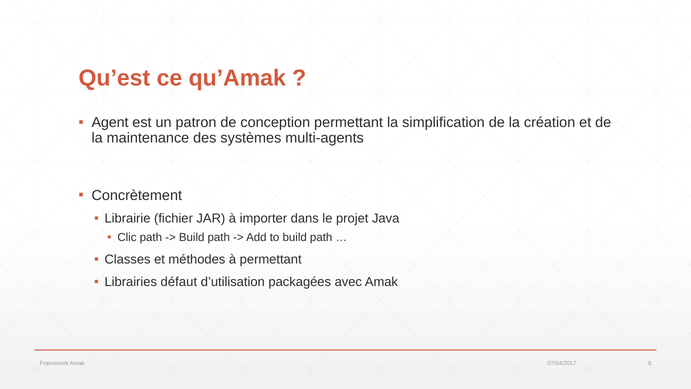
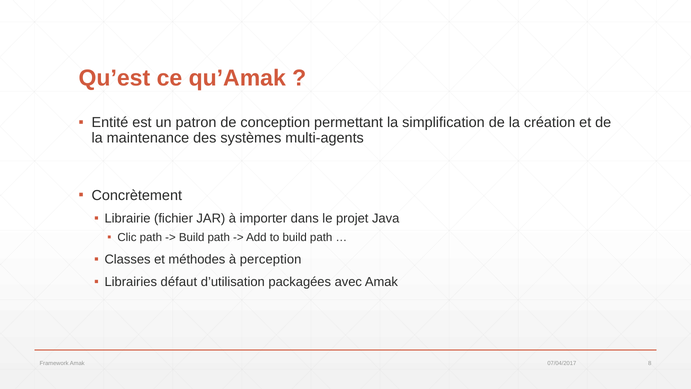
Agent: Agent -> Entité (110, 123)
à permettant: permettant -> perception (271, 259)
